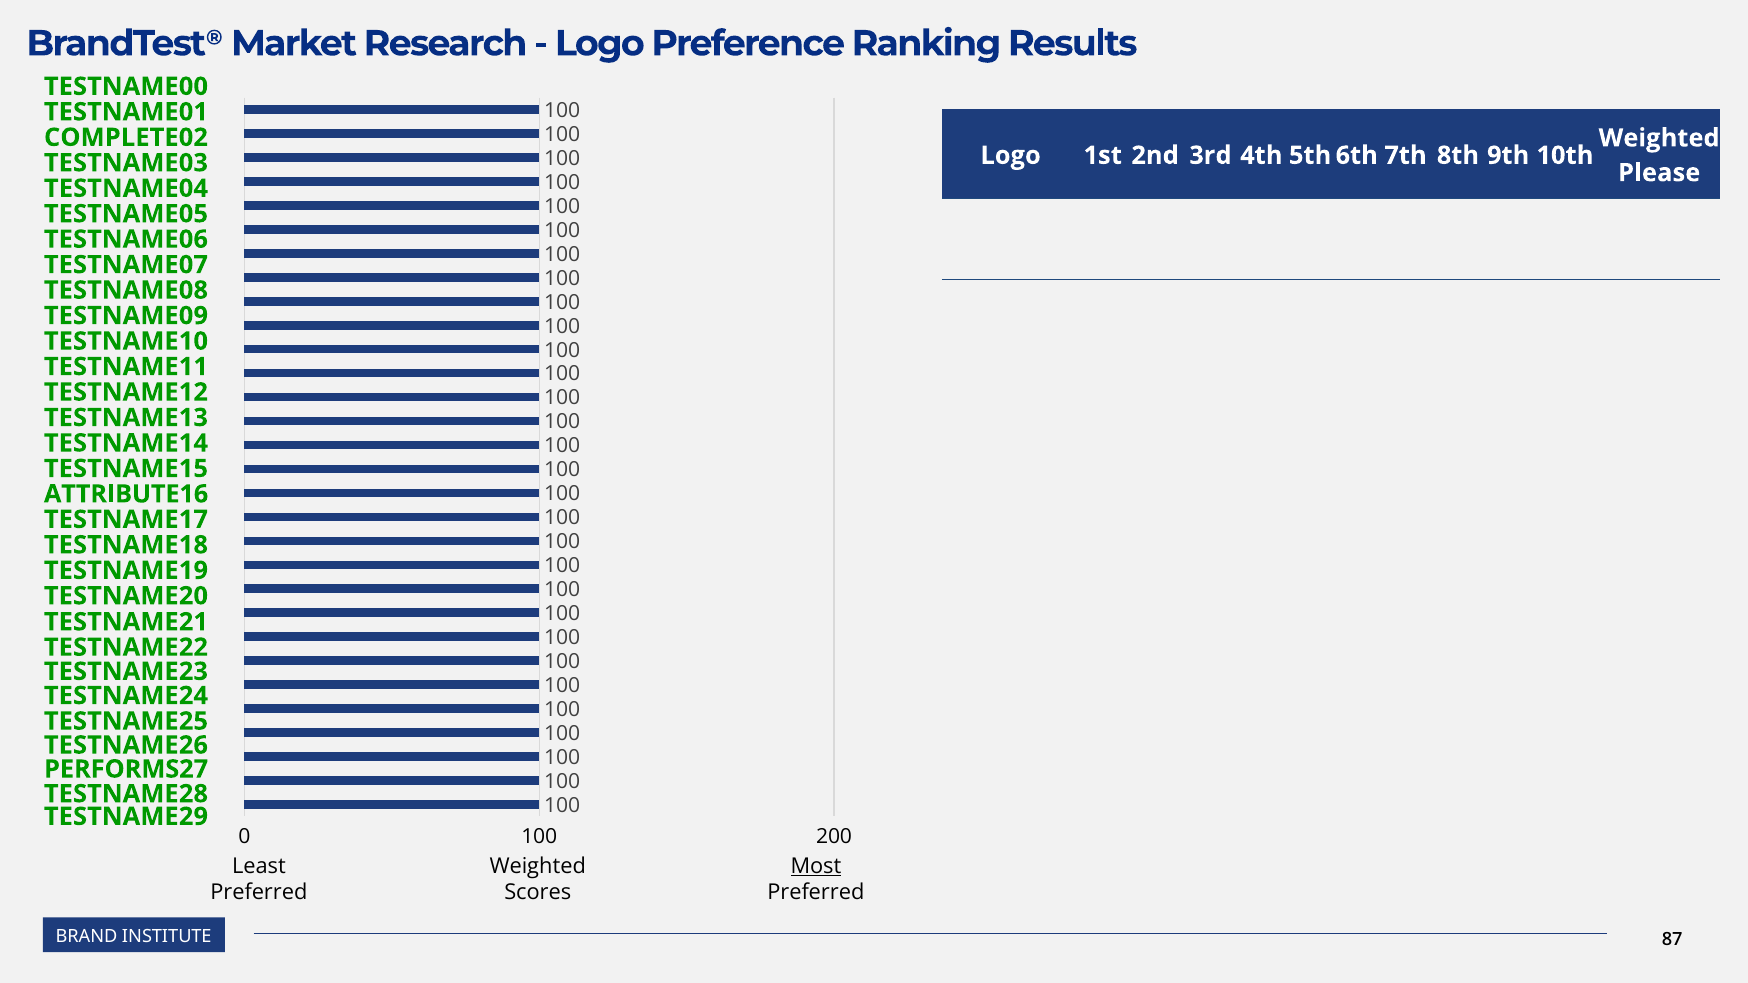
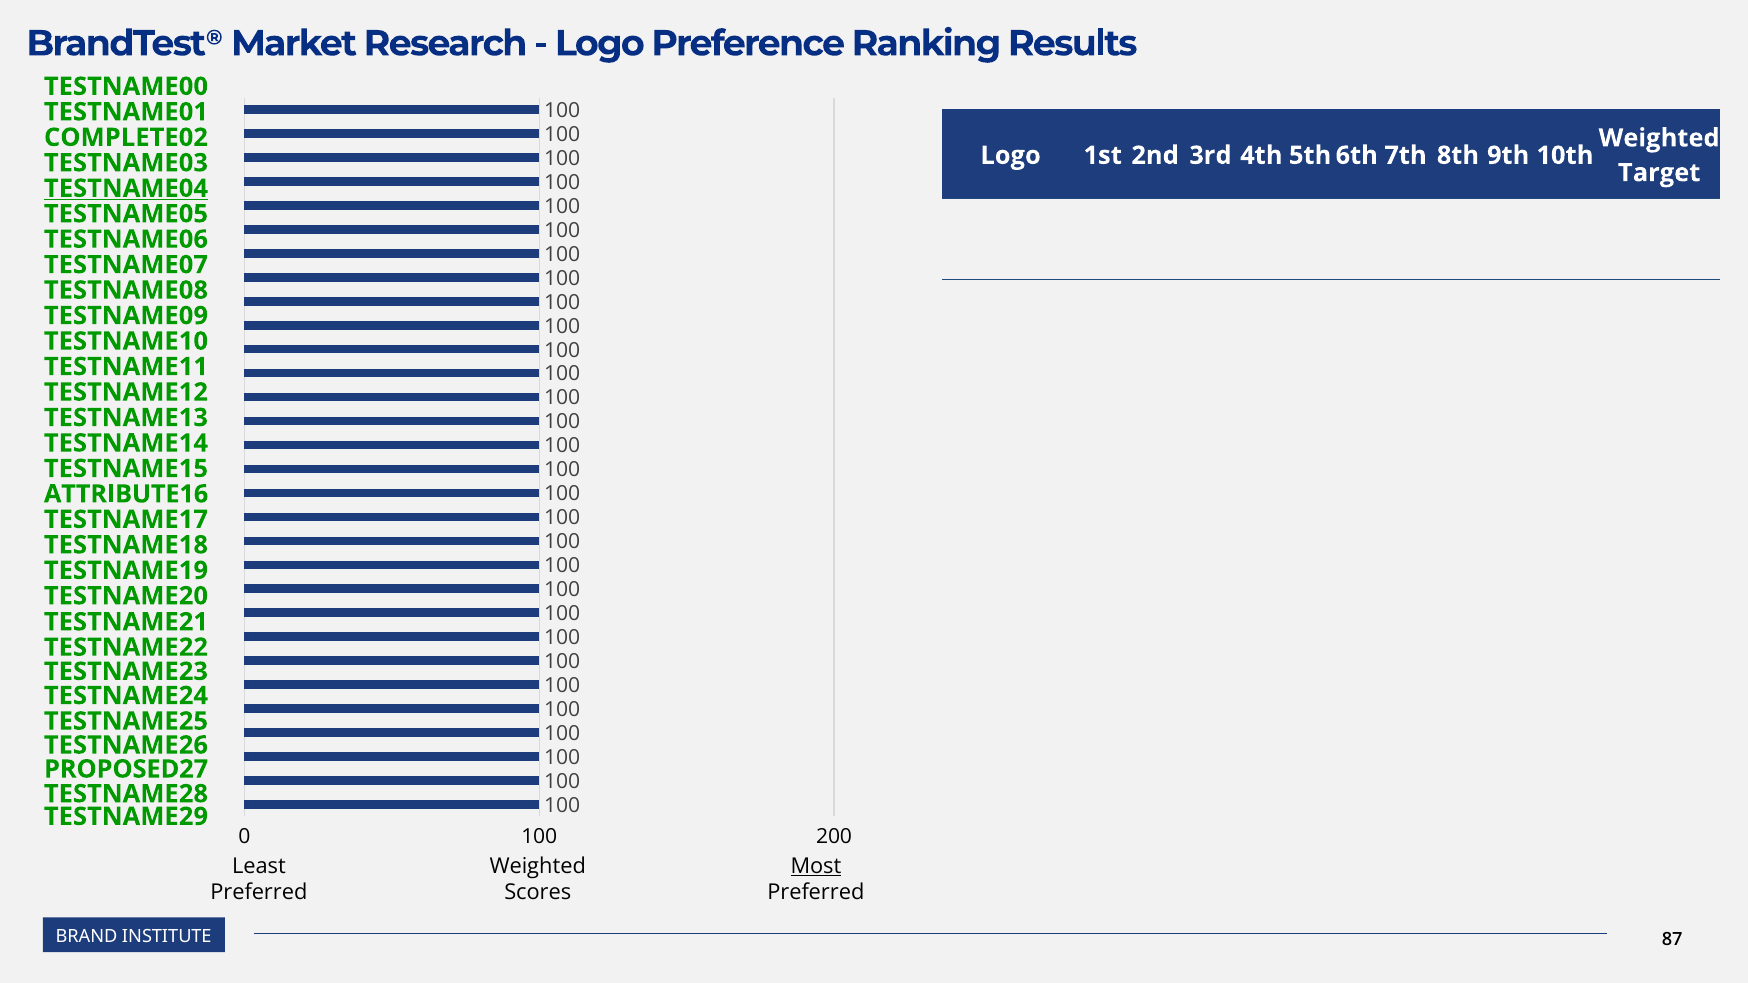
Please: Please -> Target (1659, 173)
TESTNAME04 underline: none -> present (126, 188)
PERFORMS27: PERFORMS27 -> PROPOSED27 (126, 769)
